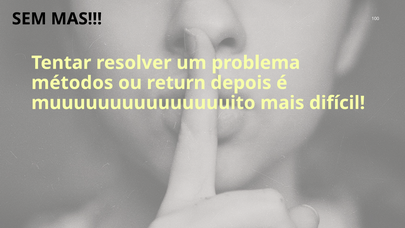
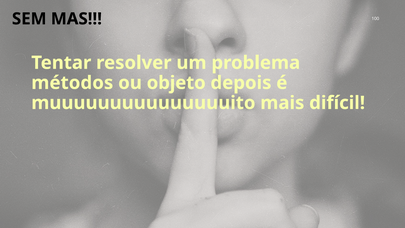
return: return -> objeto (176, 83)
